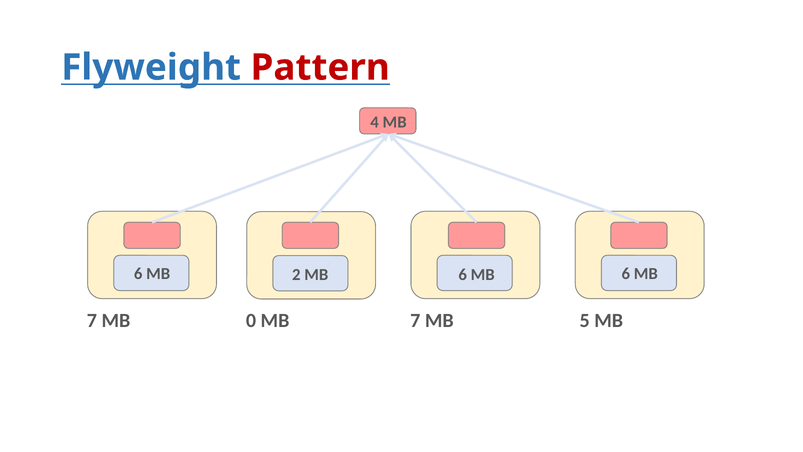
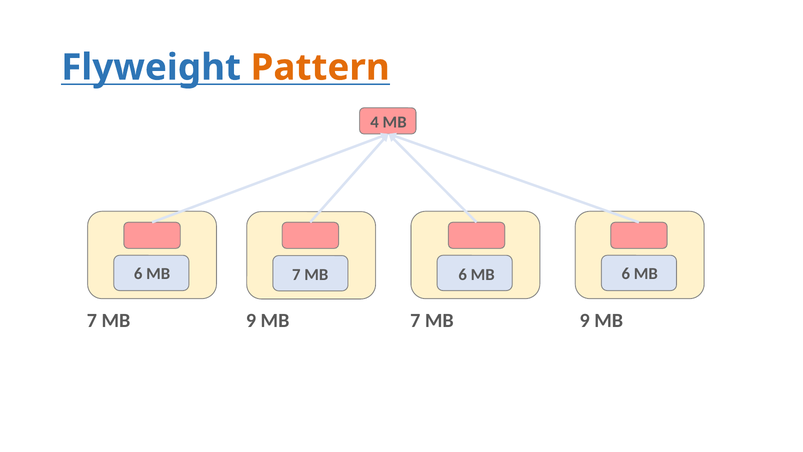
Pattern colour: red -> orange (320, 67)
6 MB 2: 2 -> 7 (296, 274)
0: 0 -> 9 (251, 320)
MB 7 MB 5: 5 -> 9 (585, 320)
